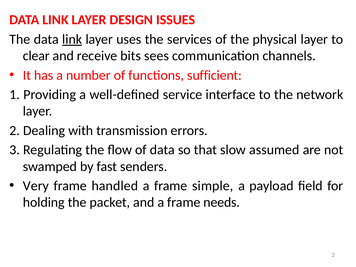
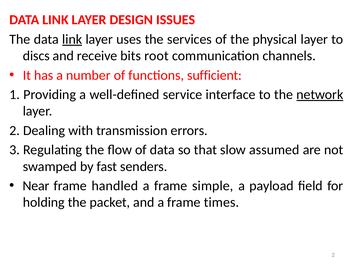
clear: clear -> discs (36, 56)
sees: sees -> root (157, 56)
network underline: none -> present (320, 95)
Very: Very -> Near (36, 186)
needs: needs -> times (222, 202)
